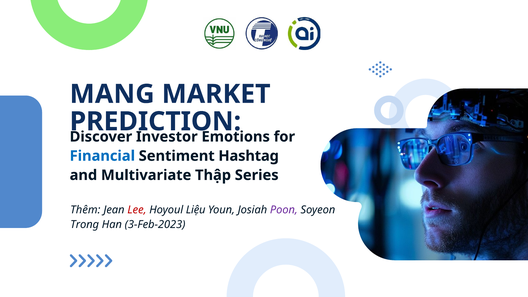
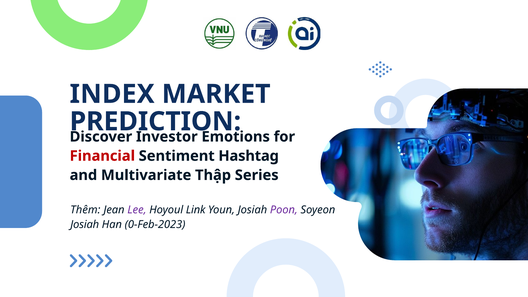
MANG: MANG -> INDEX (112, 94)
Financial colour: blue -> red (102, 156)
Lee colour: red -> purple (137, 210)
Liệu: Liệu -> Link (196, 210)
Trong: Trong -> Josiah (85, 224)
3-Feb-2023: 3-Feb-2023 -> 0-Feb-2023 (155, 224)
